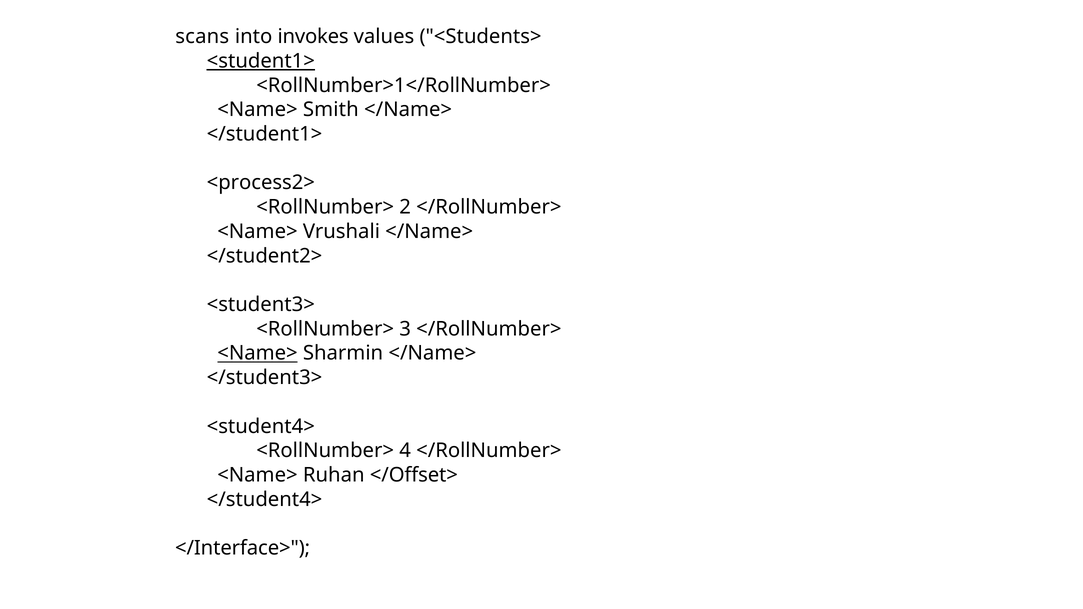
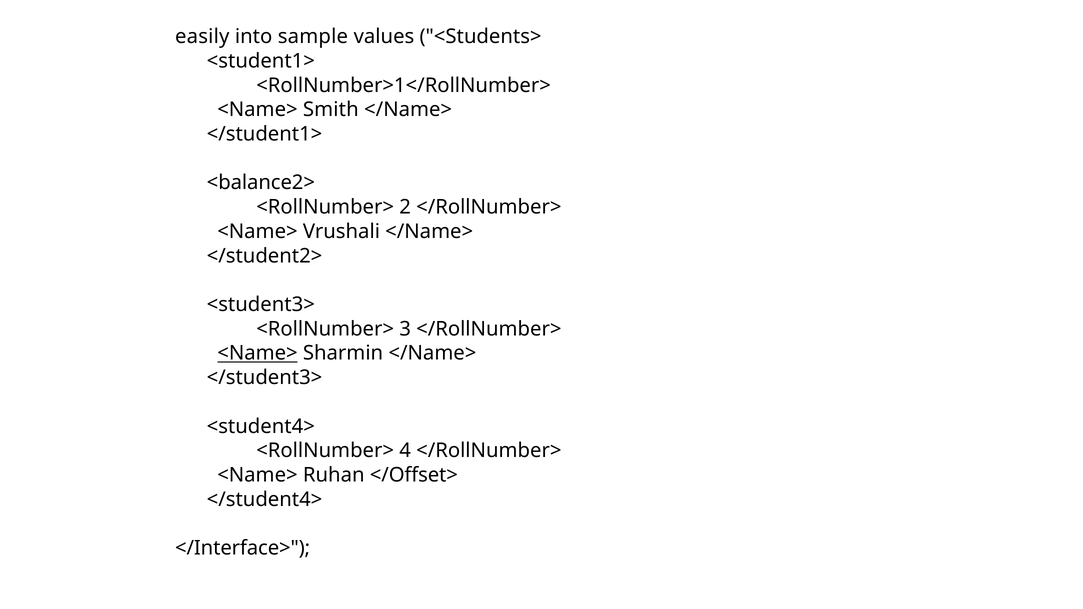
scans: scans -> easily (202, 37)
invokes: invokes -> sample (313, 37)
<student1> underline: present -> none (261, 61)
<process2>: <process2> -> <balance2> (261, 183)
